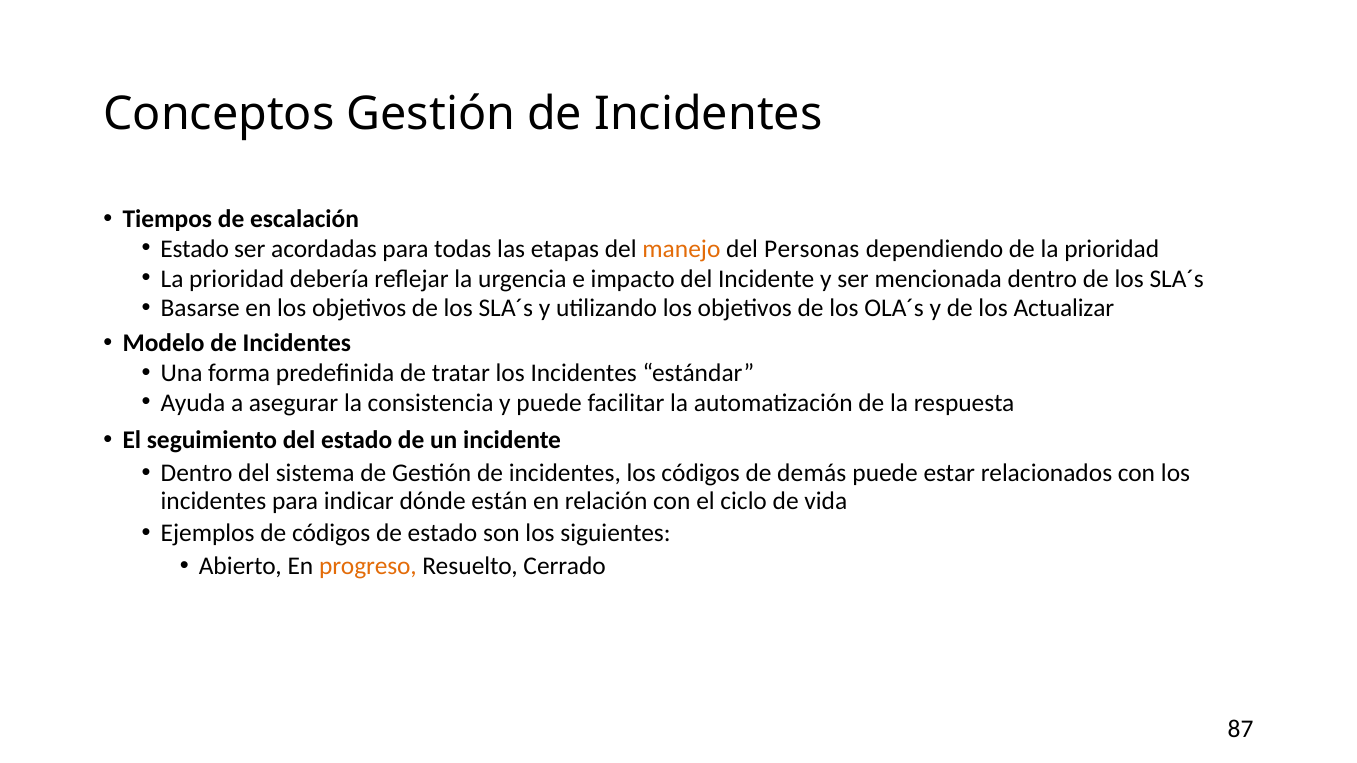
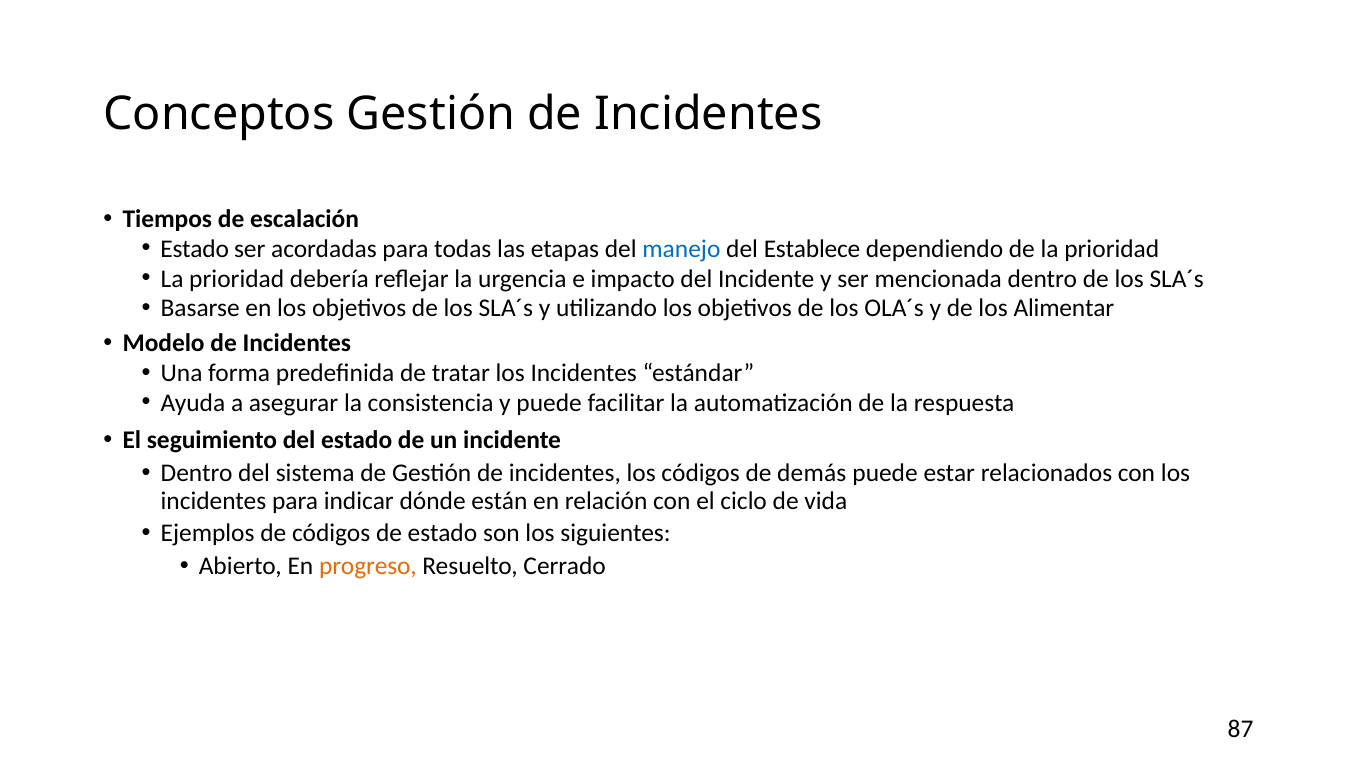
manejo colour: orange -> blue (681, 249)
Personas: Personas -> Establece (812, 249)
Actualizar: Actualizar -> Alimentar (1064, 309)
